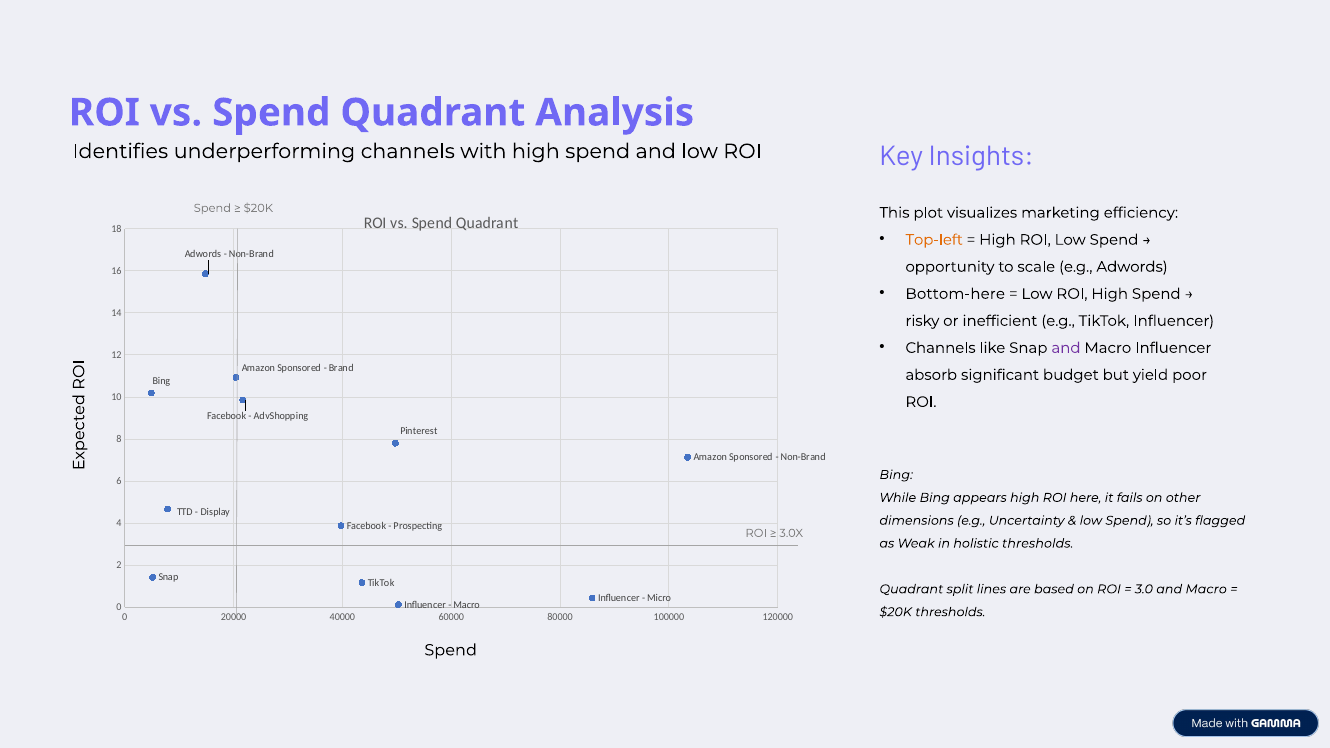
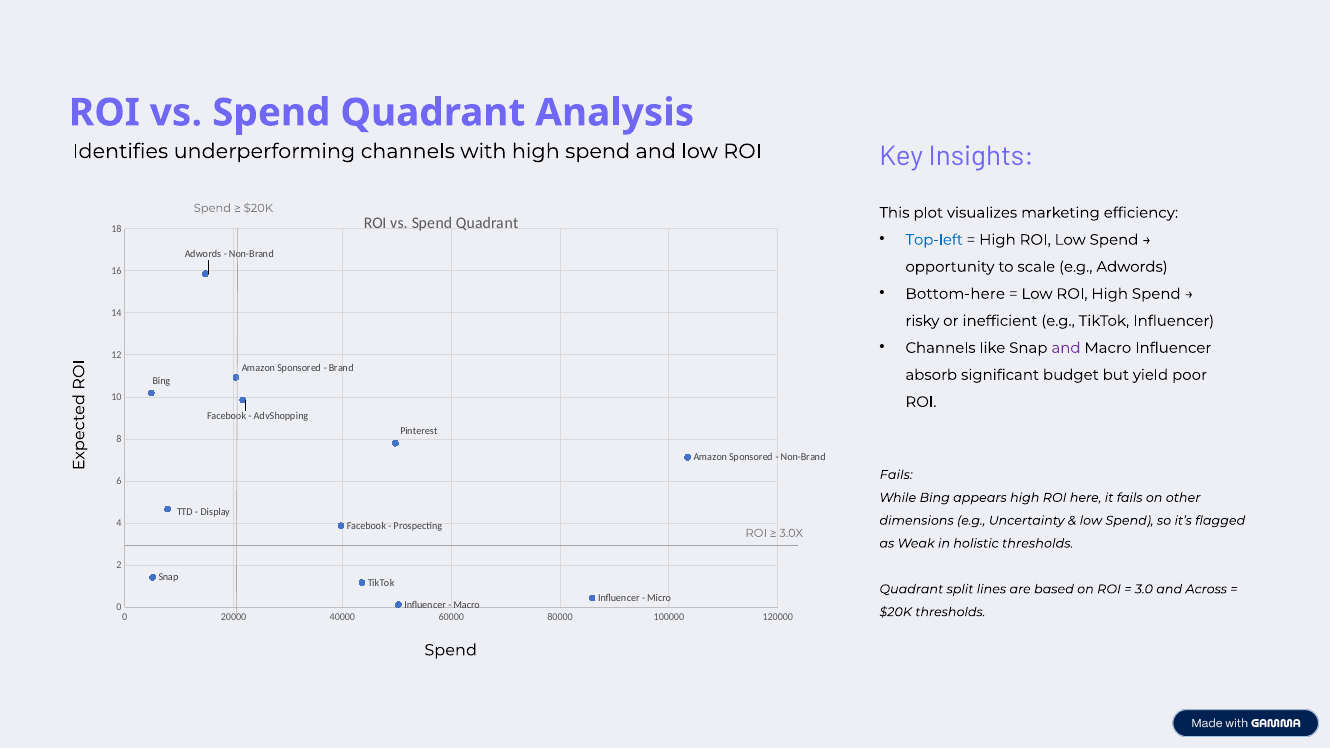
Top-left colour: orange -> blue (934, 240)
Bing: Bing -> Fails (896, 475)
3.0 and Macro: Macro -> Across (1206, 589)
